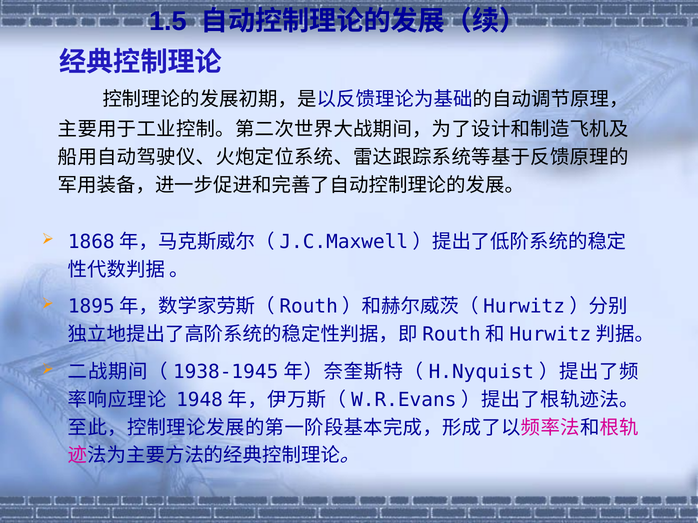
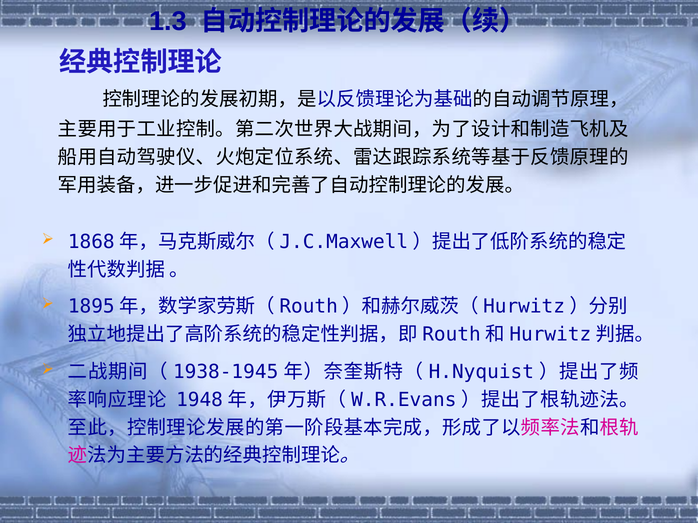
1.5: 1.5 -> 1.3 (168, 21)
